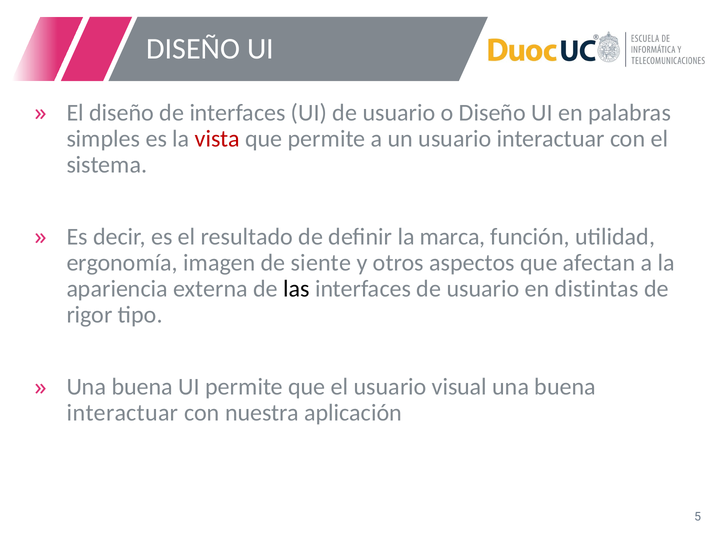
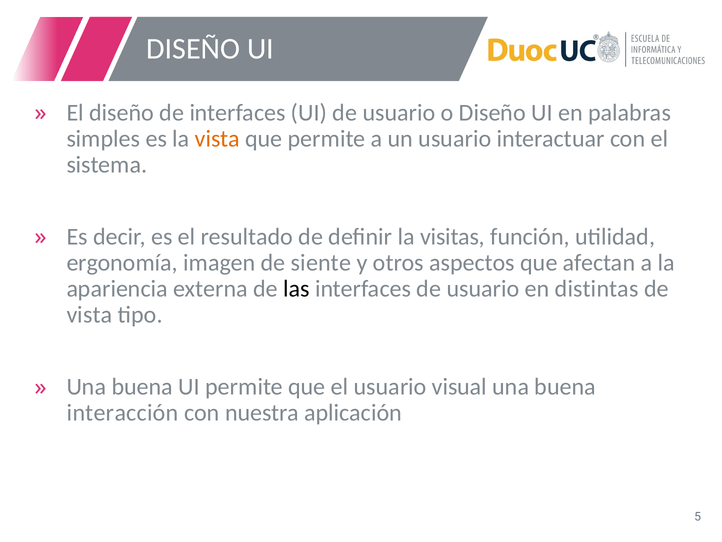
vista colour: red -> orange (217, 139)
marca: marca -> visitas (452, 237)
rigor: rigor -> vista (89, 315)
interactuar: interactuar -> interacción (123, 413)
